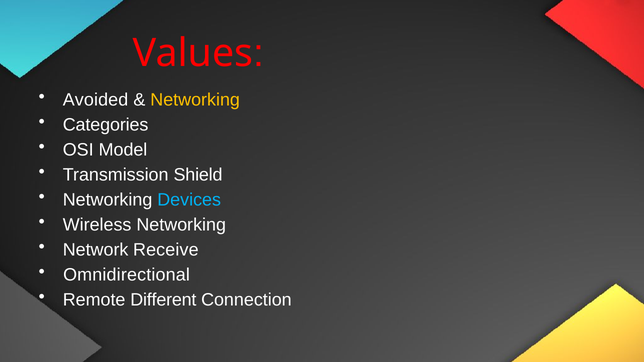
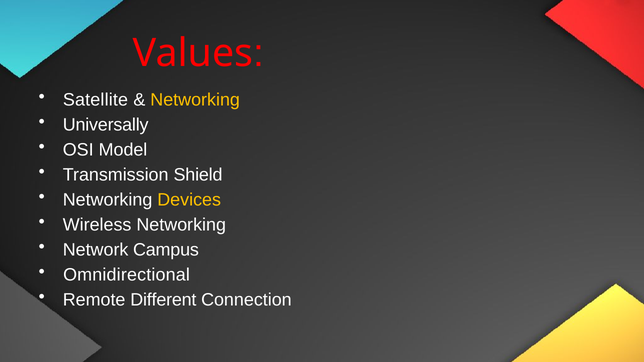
Avoided: Avoided -> Satellite (96, 100)
Categories: Categories -> Universally (106, 125)
Devices colour: light blue -> yellow (189, 200)
Receive: Receive -> Campus (166, 250)
